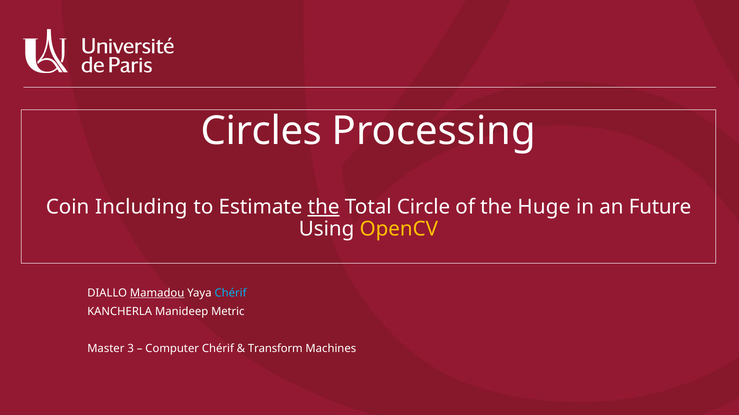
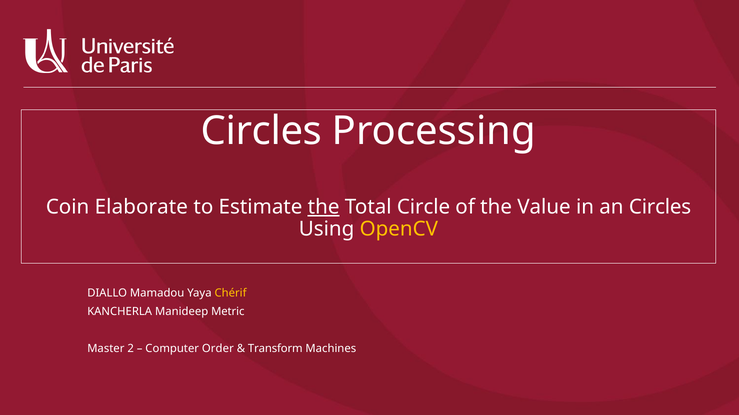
Including: Including -> Elaborate (141, 207)
Huge: Huge -> Value (544, 207)
an Future: Future -> Circles (660, 207)
Mamadou underline: present -> none (157, 293)
Chérif colour: light blue -> yellow (231, 293)
3: 3 -> 2 (131, 349)
Computer Chérif: Chérif -> Order (218, 349)
